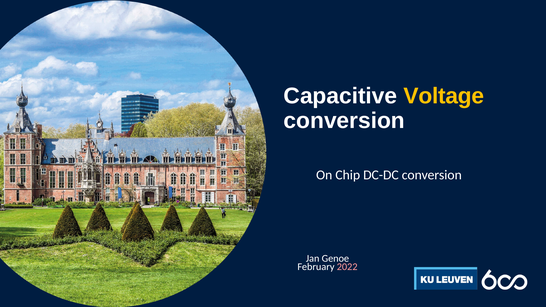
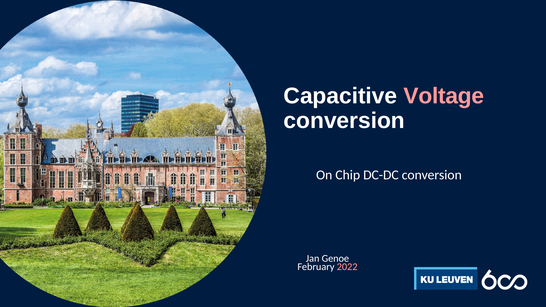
Voltage colour: yellow -> pink (444, 96)
